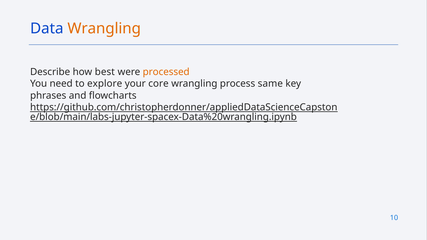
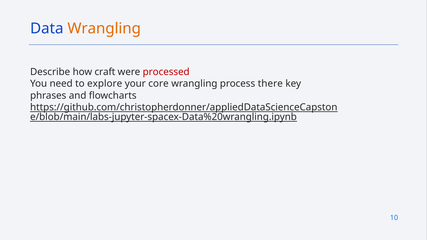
best: best -> craft (105, 72)
processed colour: orange -> red (166, 72)
same: same -> there (270, 84)
